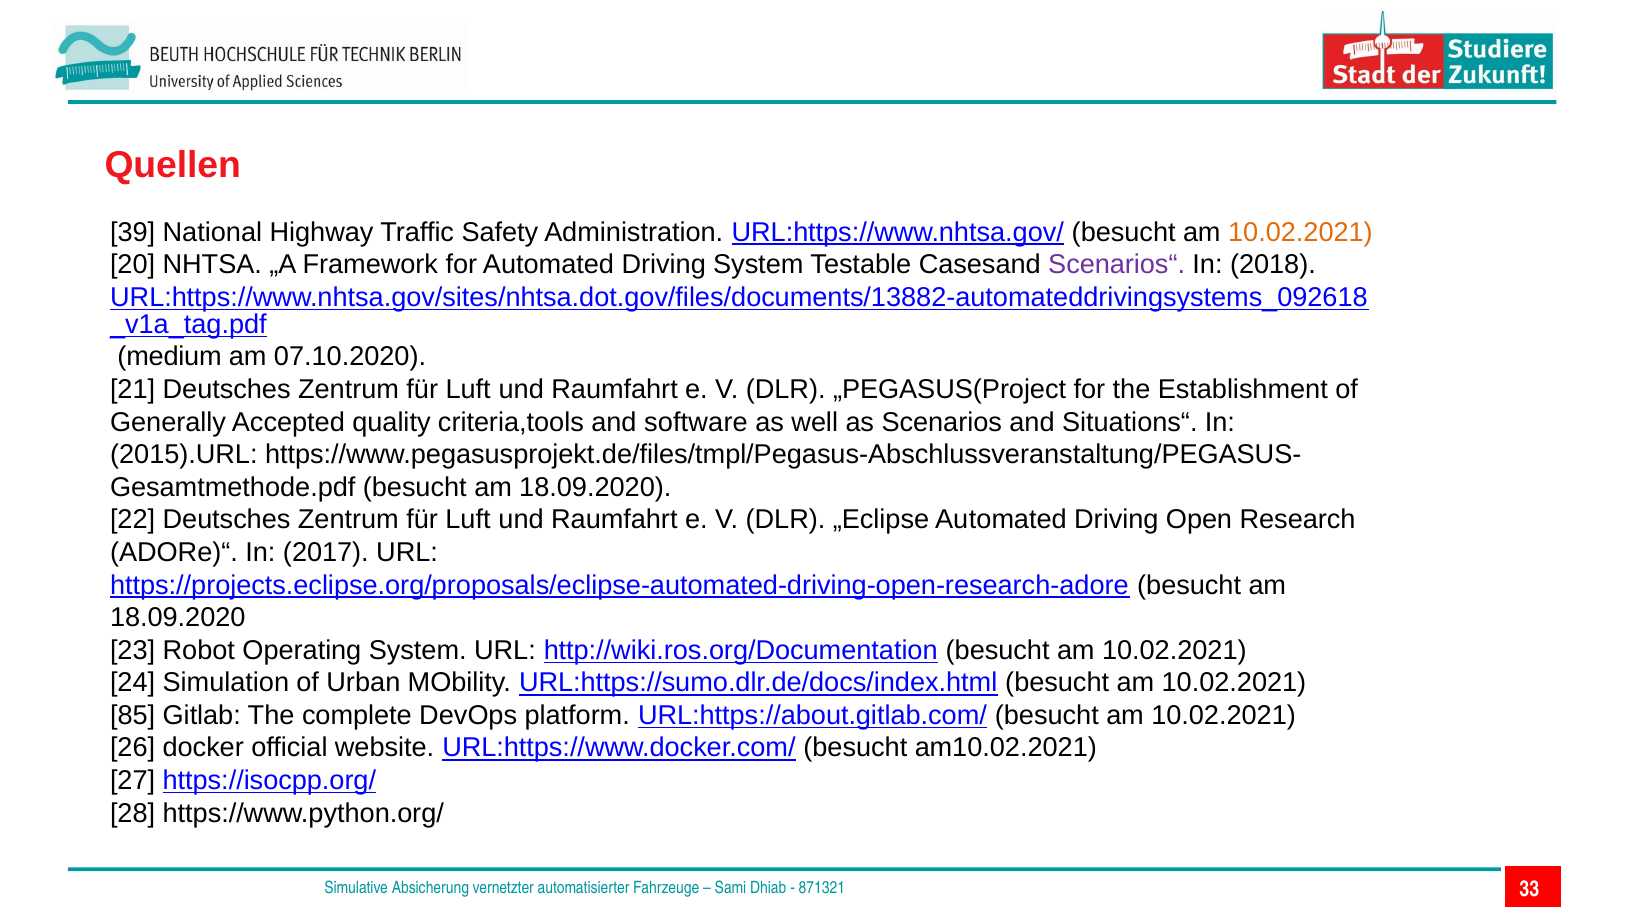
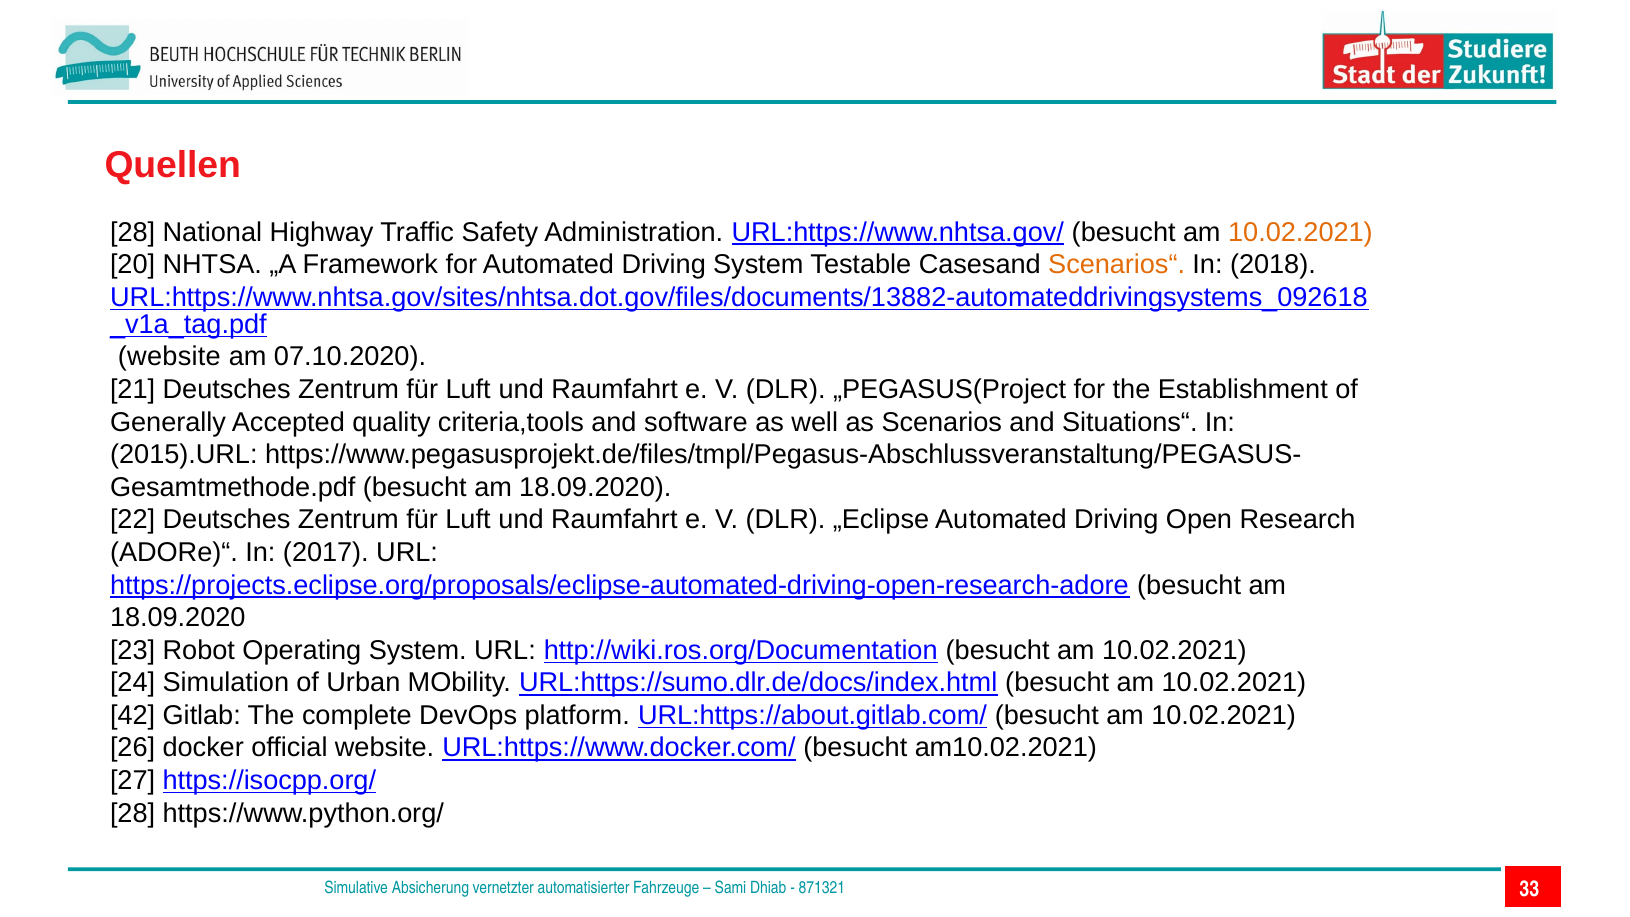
39: 39 -> 28 (133, 232)
Scenarios“ colour: purple -> orange (1117, 265)
medium: medium -> website (169, 357)
85: 85 -> 42 (133, 715)
